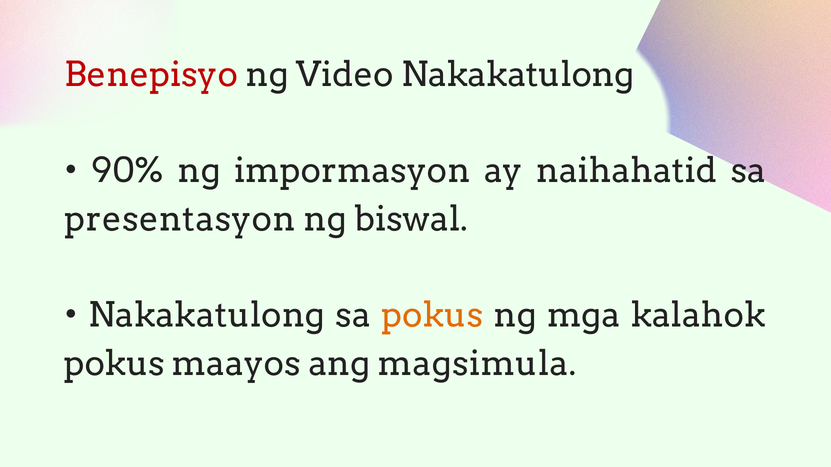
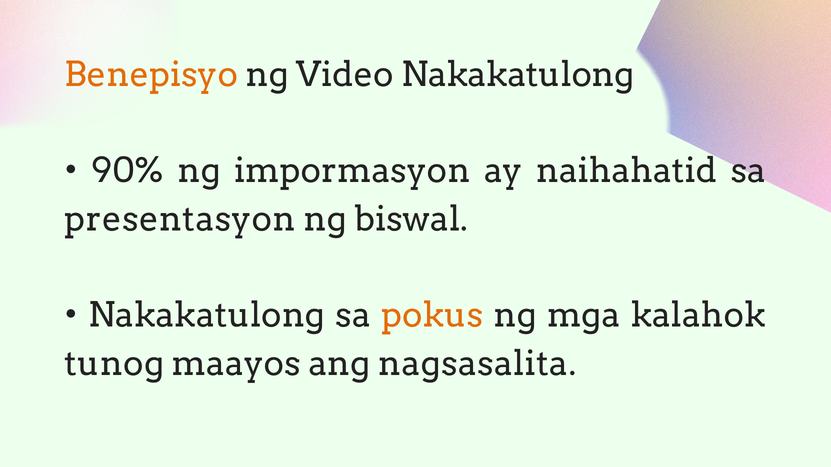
Benepisyo colour: red -> orange (151, 75)
pokus: pokus -> tunog (114, 364)
magsimula: magsimula -> nagsasalita (477, 364)
